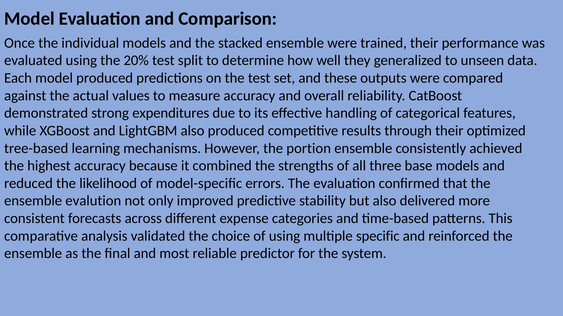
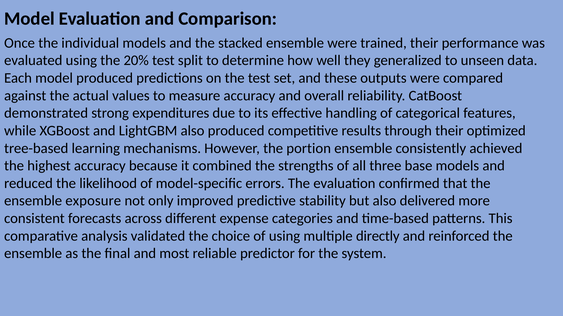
evalution: evalution -> exposure (93, 201)
specific: specific -> directly (378, 236)
